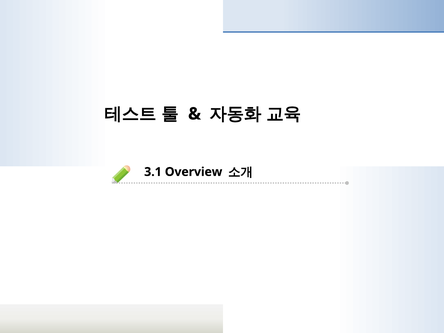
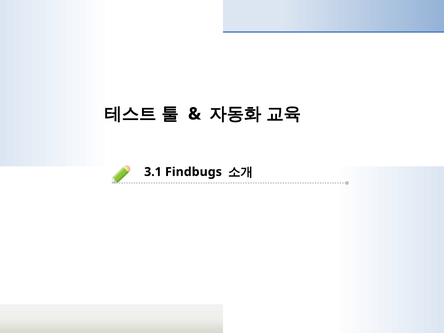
Overview: Overview -> Findbugs (193, 172)
